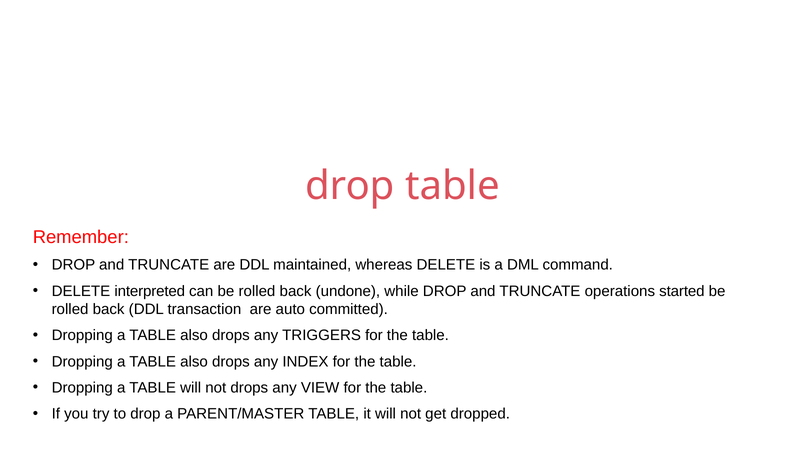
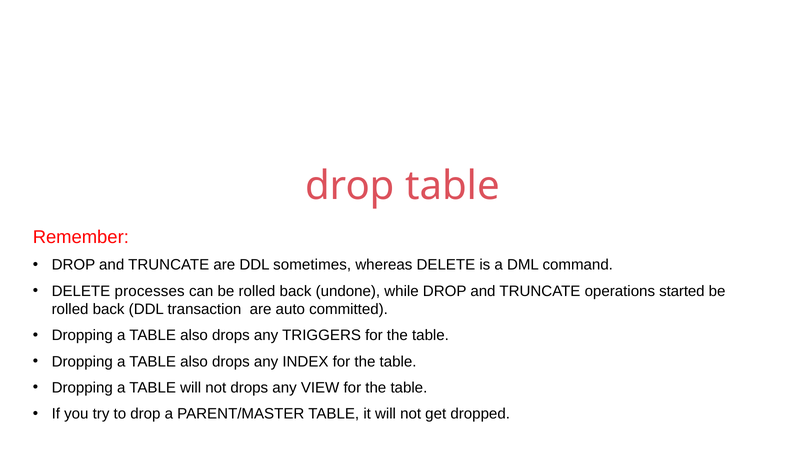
maintained: maintained -> sometimes (312, 265)
interpreted: interpreted -> processes (150, 291)
